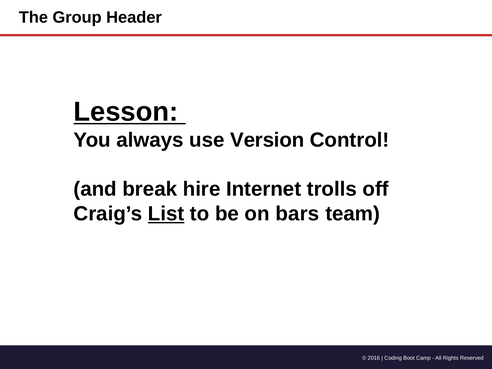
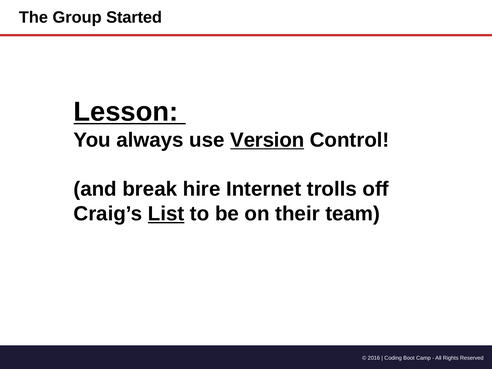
Header: Header -> Started (134, 17)
Version underline: none -> present (267, 140)
bars: bars -> their (297, 214)
